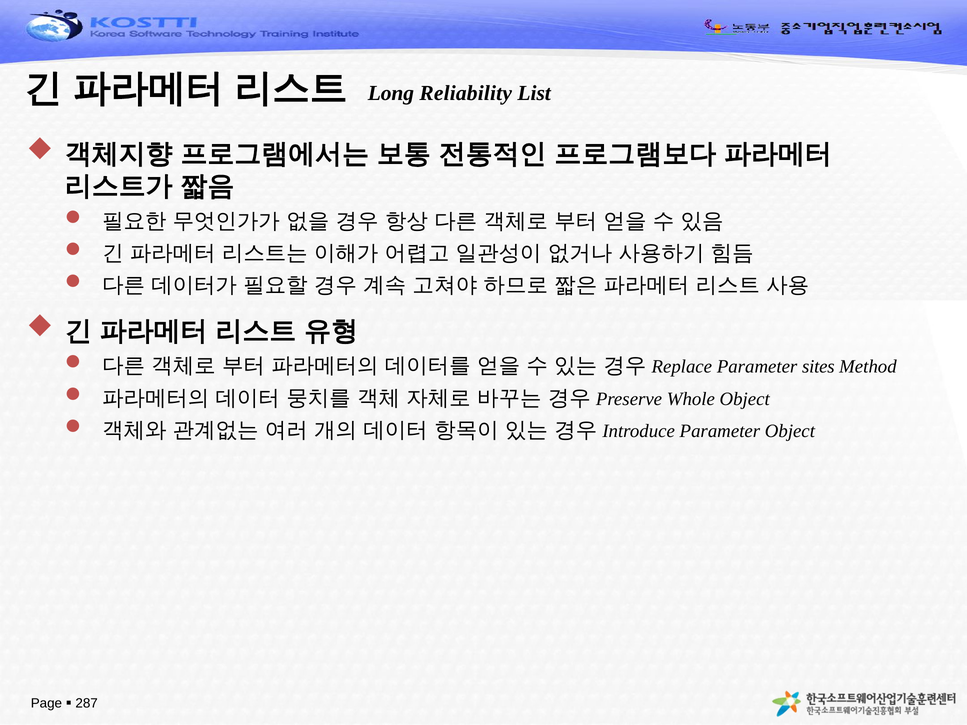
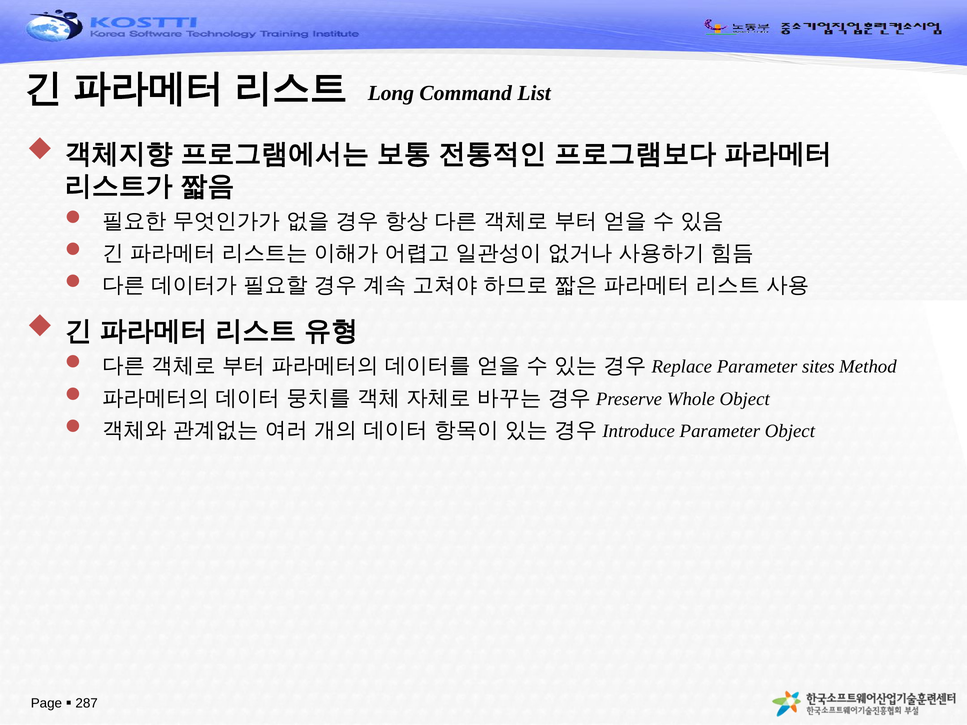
Reliability: Reliability -> Command (466, 93)
